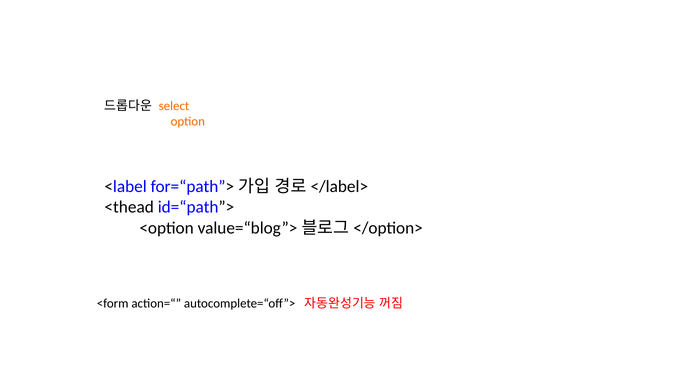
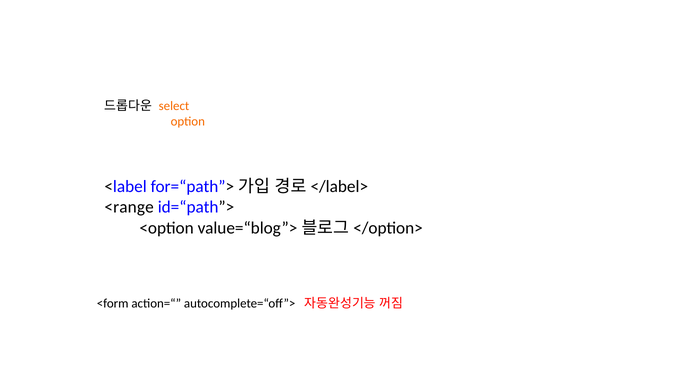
<thead: <thead -> <range (129, 207)
